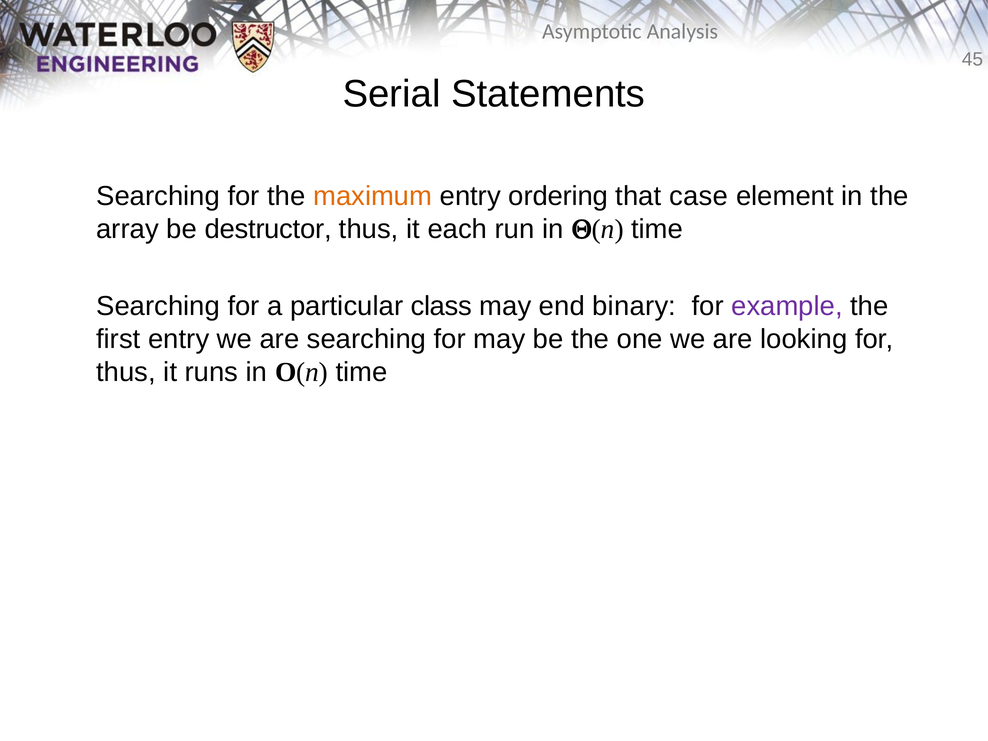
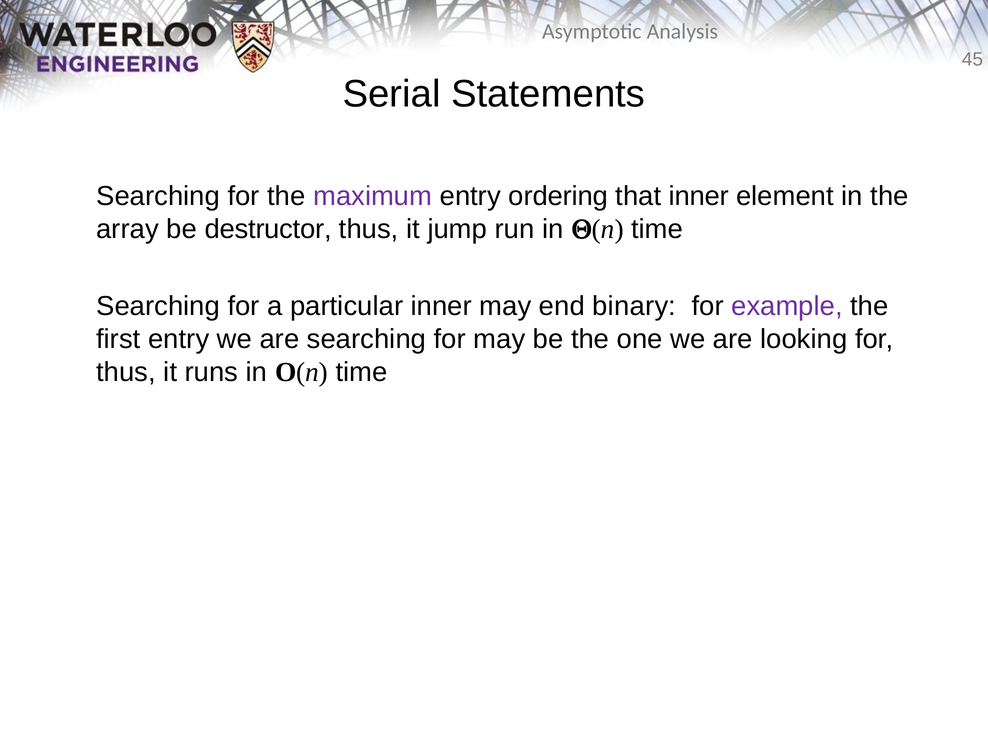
maximum colour: orange -> purple (373, 196)
that case: case -> inner (699, 196)
each: each -> jump (457, 229)
particular class: class -> inner (441, 306)
